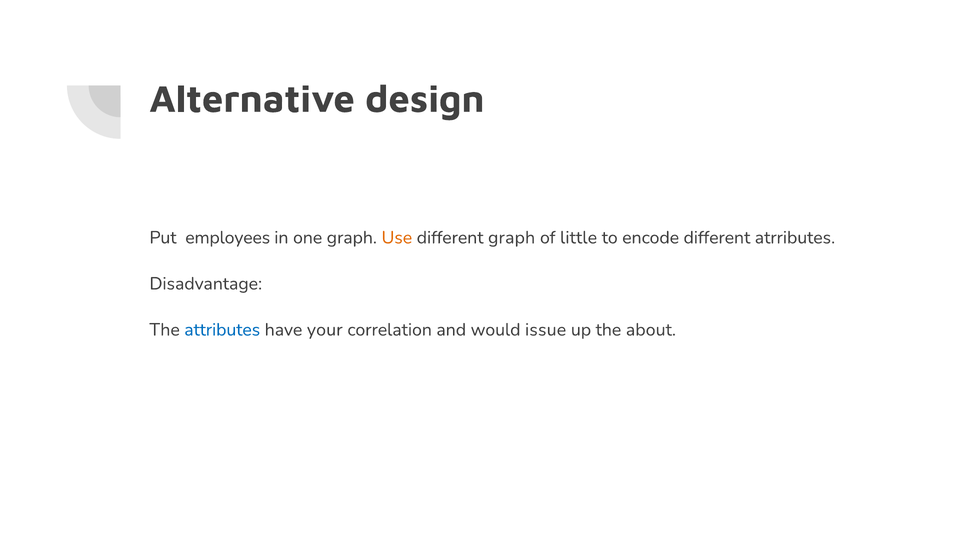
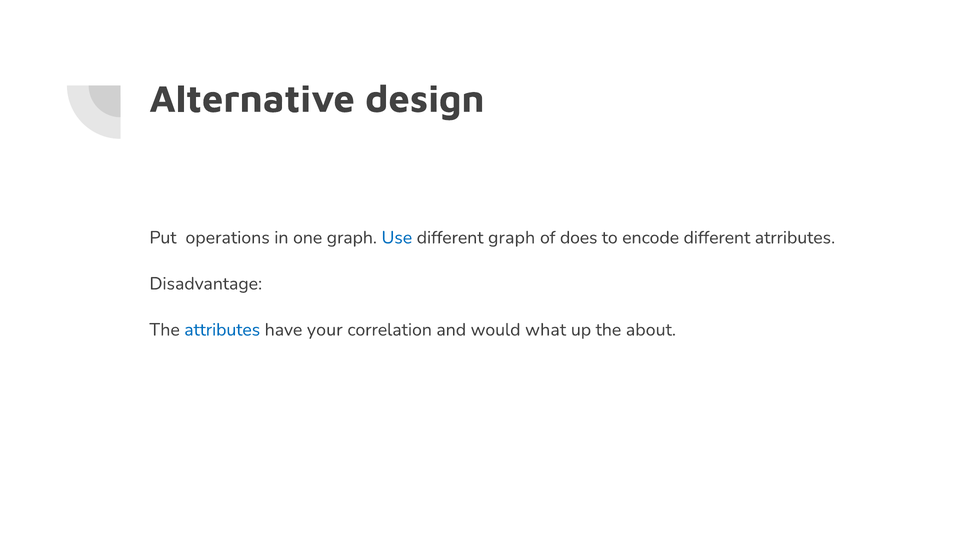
employees: employees -> operations (228, 238)
Use colour: orange -> blue (397, 238)
little: little -> does (579, 238)
issue: issue -> what (546, 330)
